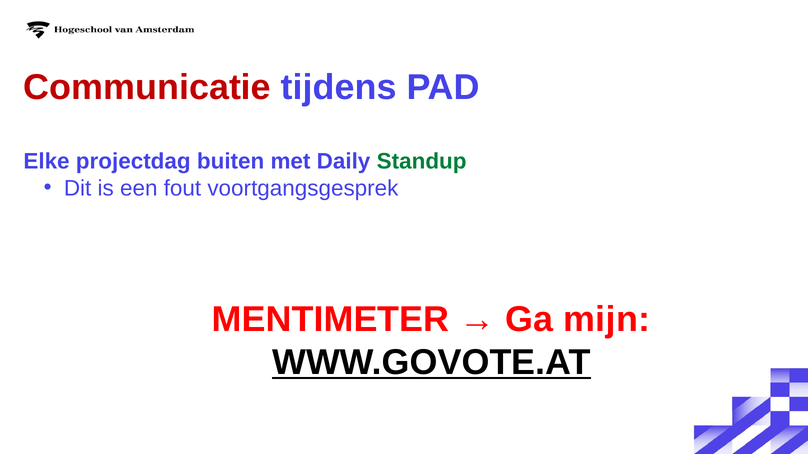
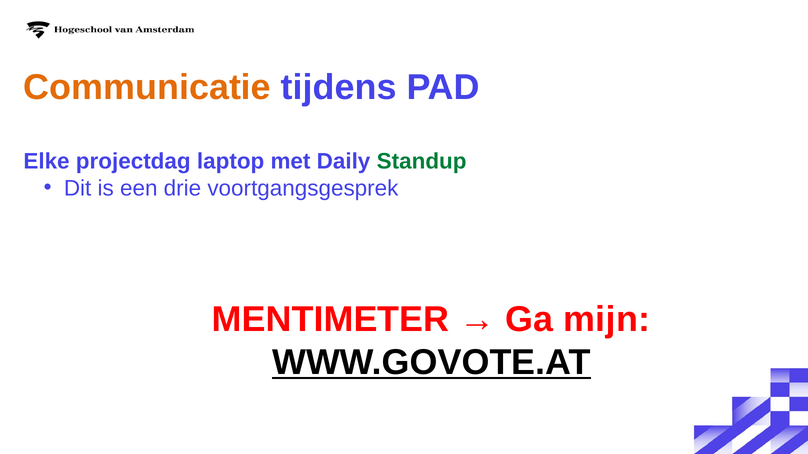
Communicatie colour: red -> orange (147, 88)
buiten: buiten -> laptop (231, 161)
fout: fout -> drie (182, 188)
